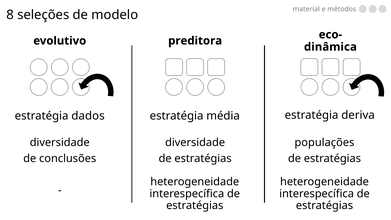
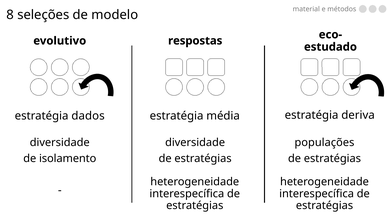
preditora: preditora -> respostas (195, 41)
dinâmica: dinâmica -> estudado (330, 47)
conclusões: conclusões -> isolamento (68, 158)
